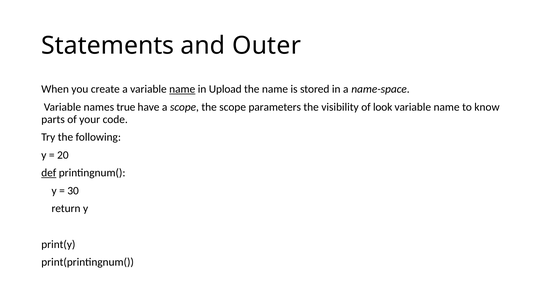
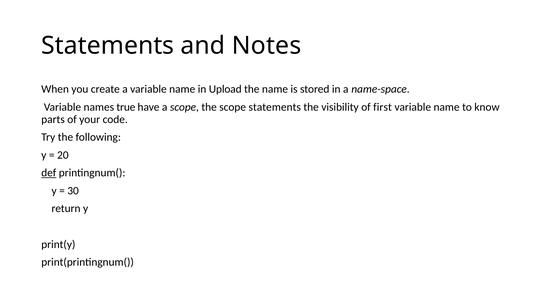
Outer: Outer -> Notes (267, 46)
name underline: present -> none (182, 89)
scope parameters: parameters -> statements (275, 107)
look: look -> first (383, 107)
